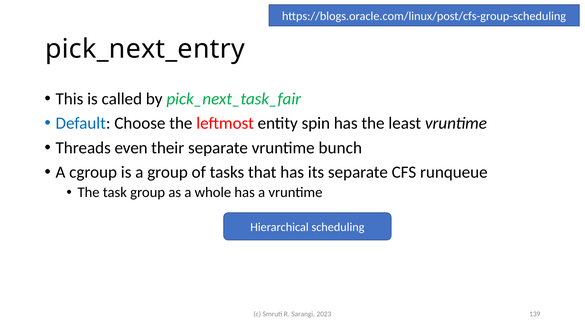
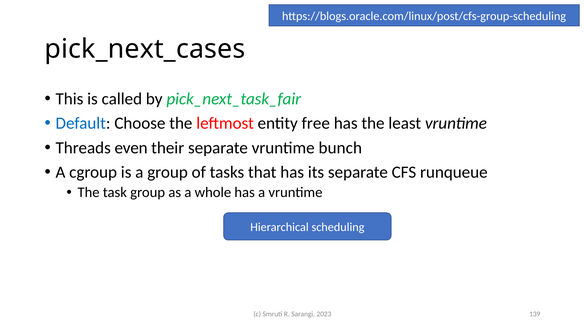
pick_next_entry: pick_next_entry -> pick_next_cases (145, 49)
spin: spin -> free (316, 123)
